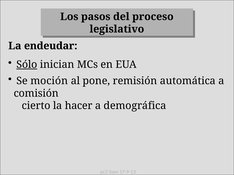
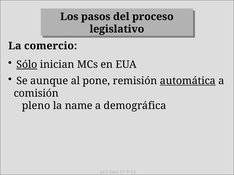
endeudar: endeudar -> comercio (51, 46)
moción: moción -> aunque (49, 81)
automática underline: none -> present (188, 81)
cierto: cierto -> pleno (36, 106)
hacer: hacer -> name (79, 106)
